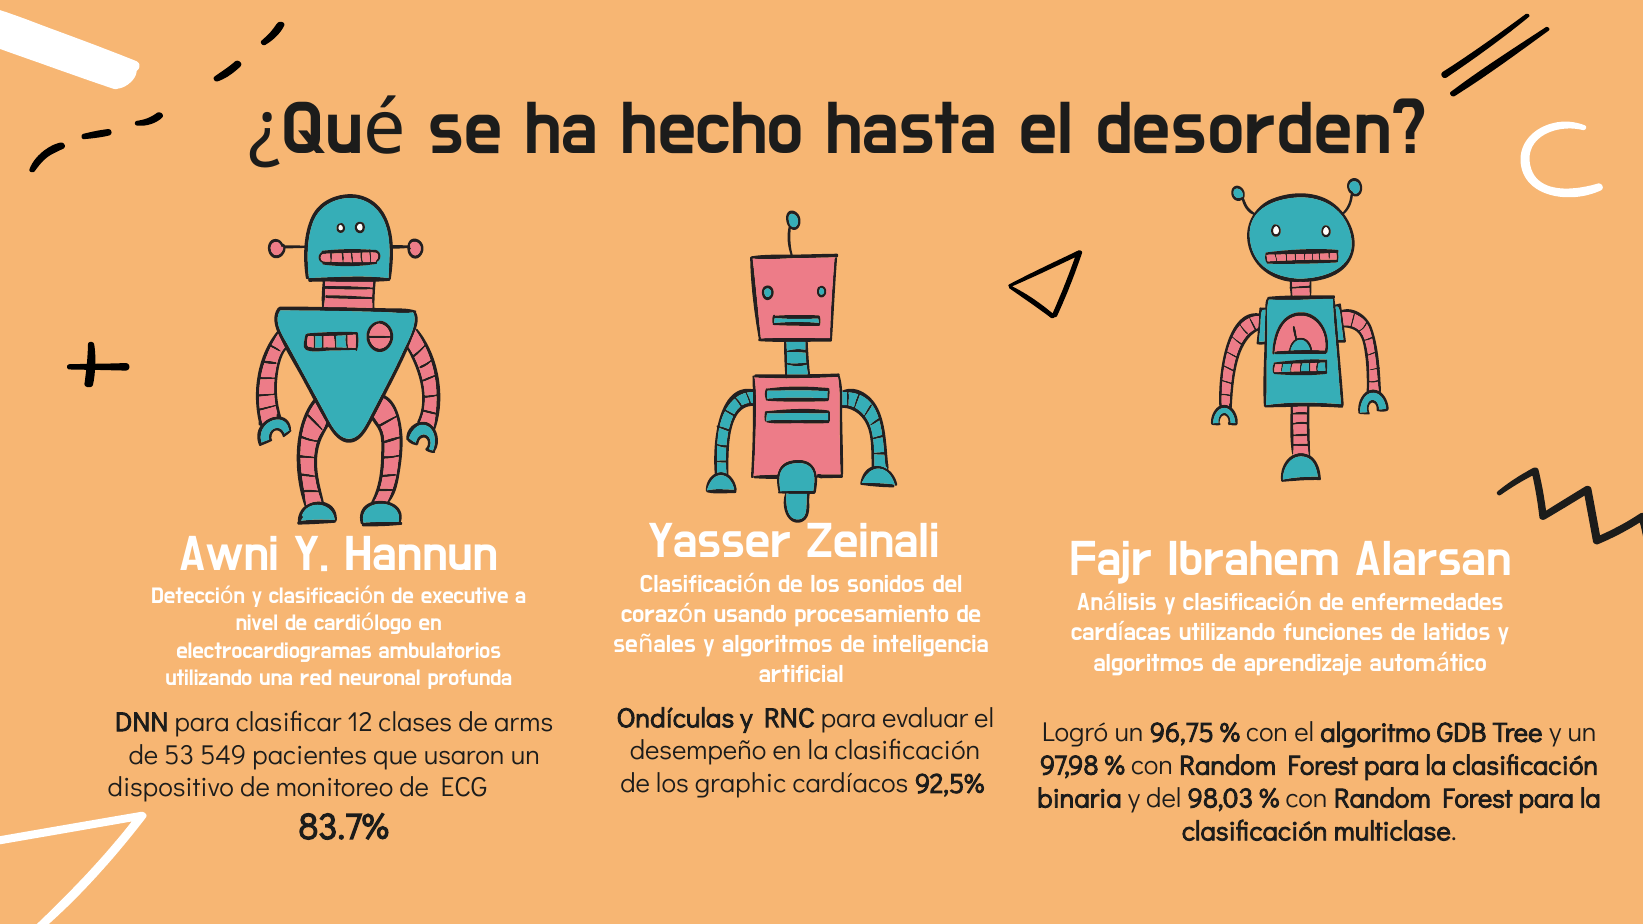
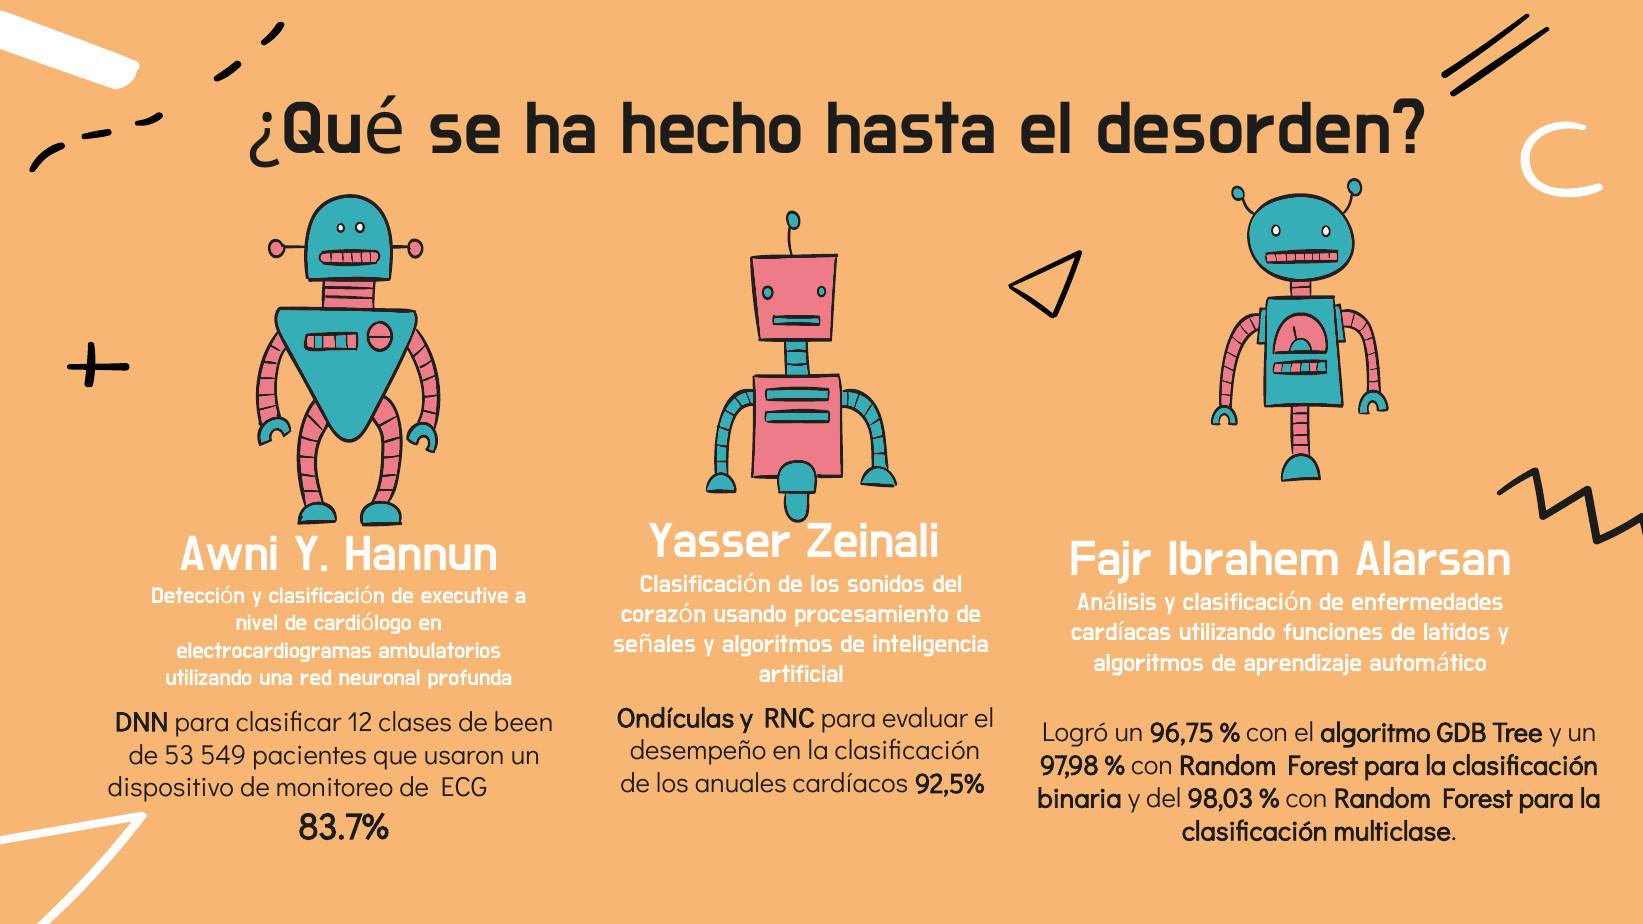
arms: arms -> been (524, 722)
graphic: graphic -> anuales (741, 784)
